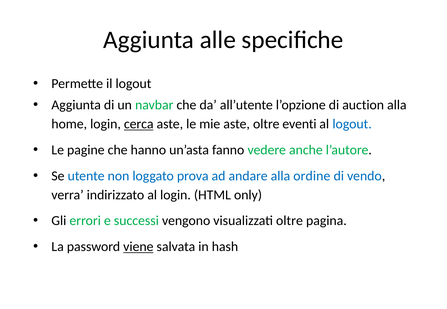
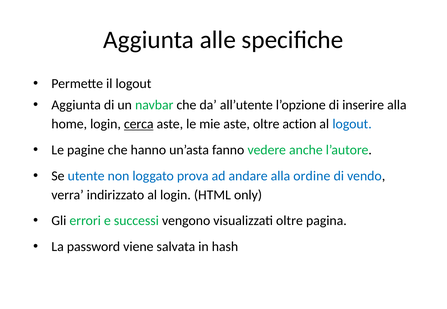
auction: auction -> inserire (363, 105)
eventi: eventi -> action (299, 124)
viene underline: present -> none (138, 247)
